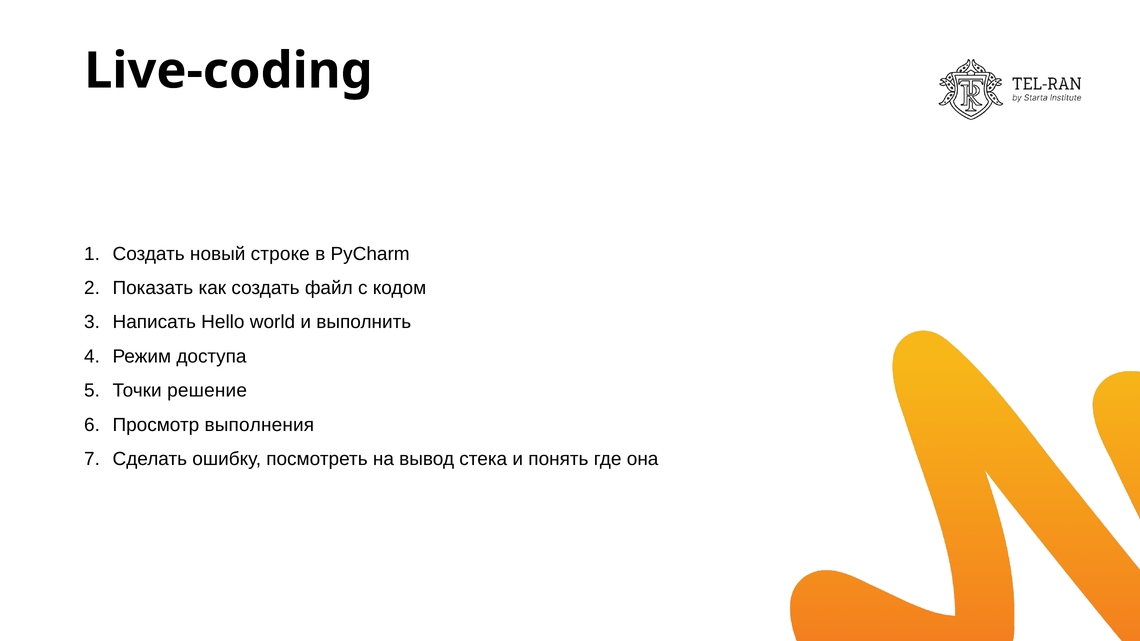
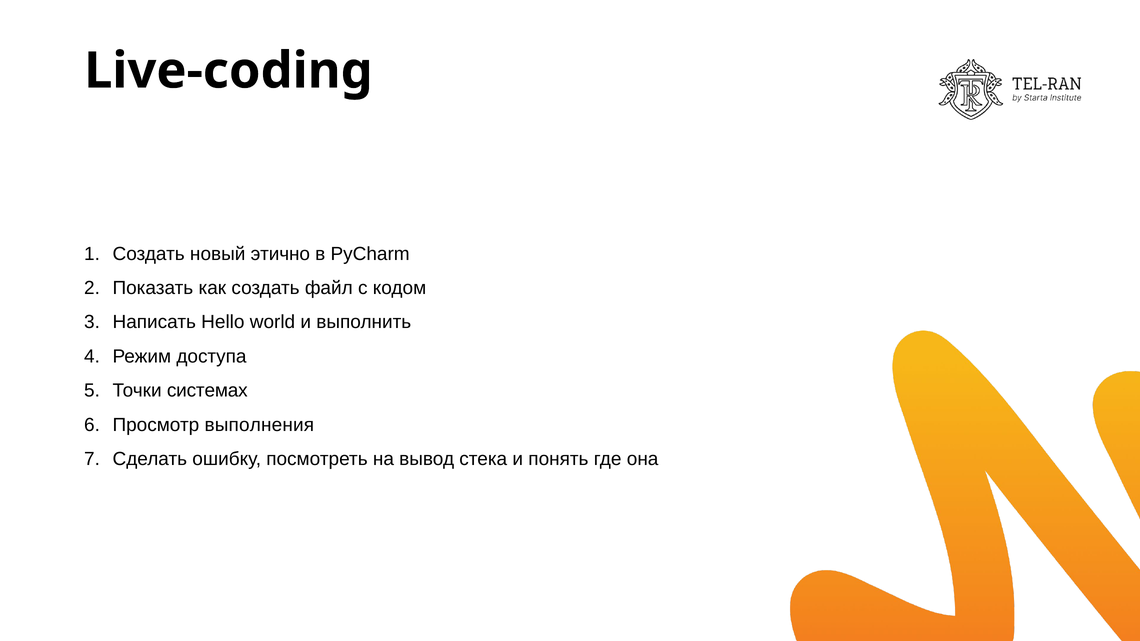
строке: строке -> этично (280, 254)
решение: решение -> системах (207, 391)
